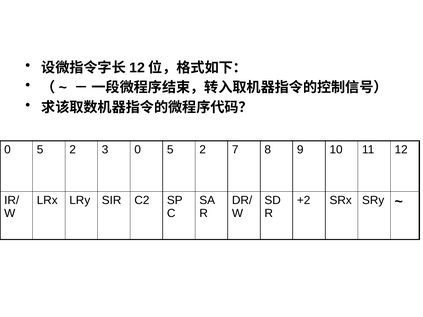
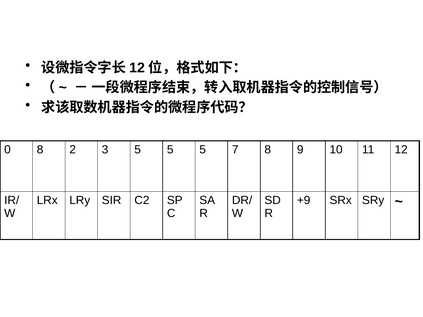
5: 5 -> 8 (40, 150)
3 0: 0 -> 5 (138, 150)
2: 2 -> 5 (203, 150)
+2: +2 -> +9 (304, 200)
